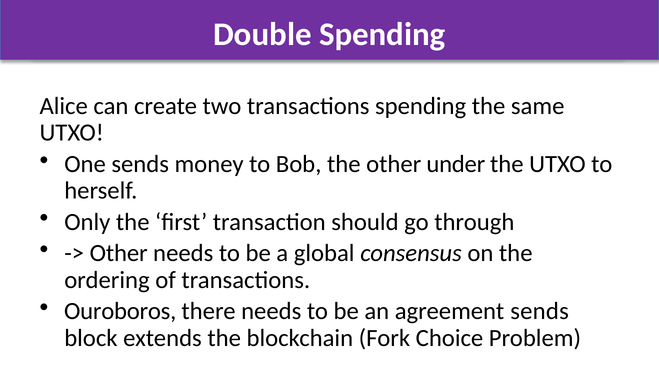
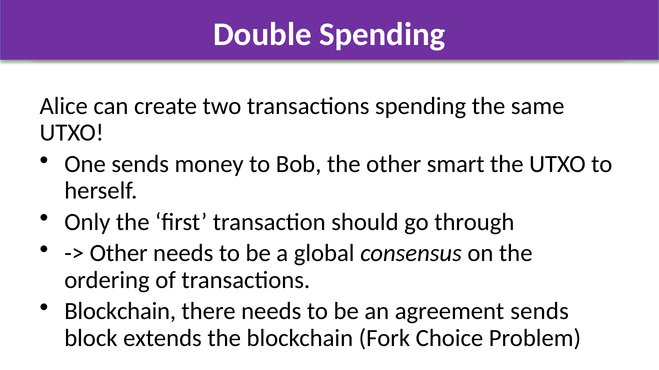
under: under -> smart (456, 164)
Ouroboros: Ouroboros -> Blockchain (120, 312)
